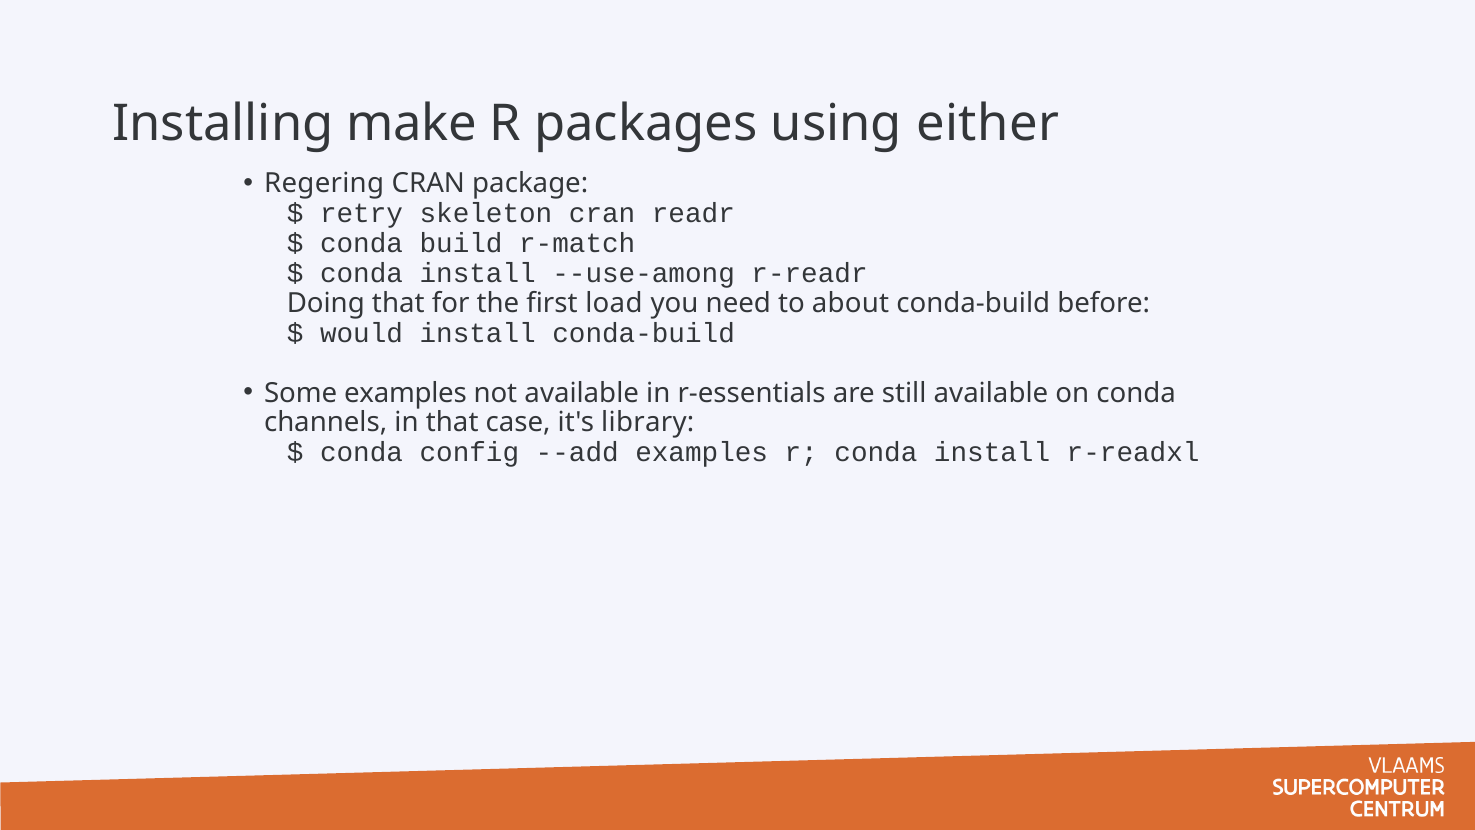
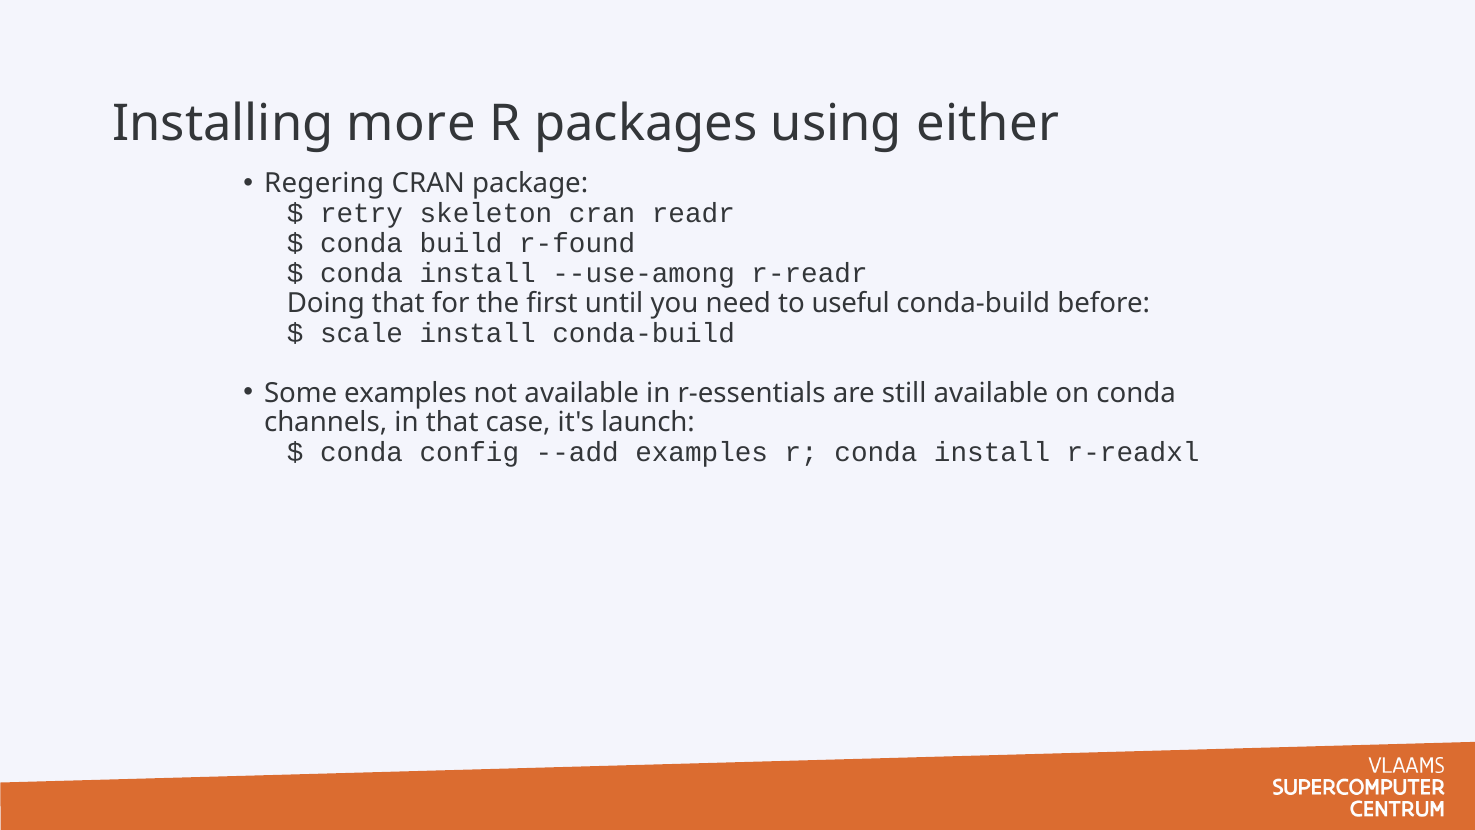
make: make -> more (411, 124)
r-match: r-match -> r-found (577, 243)
load: load -> until (614, 303)
about: about -> useful (851, 303)
would: would -> scale (362, 333)
library: library -> launch (648, 423)
